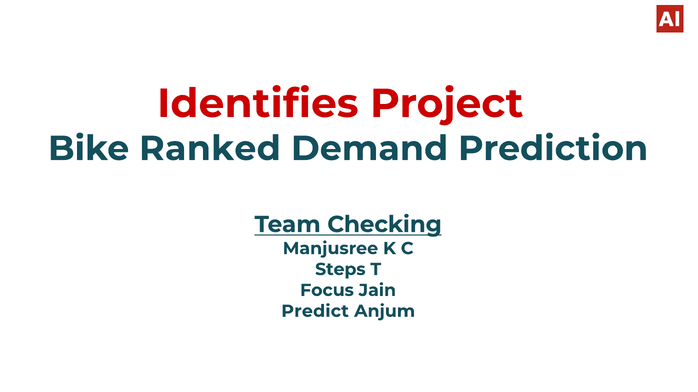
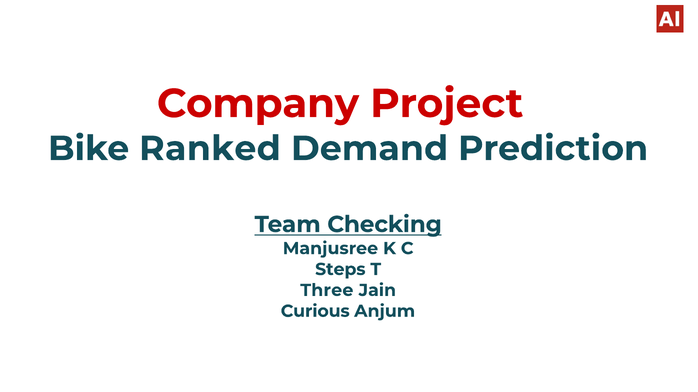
Identifies: Identifies -> Company (258, 104)
Focus: Focus -> Three (327, 291)
Predict: Predict -> Curious (315, 312)
